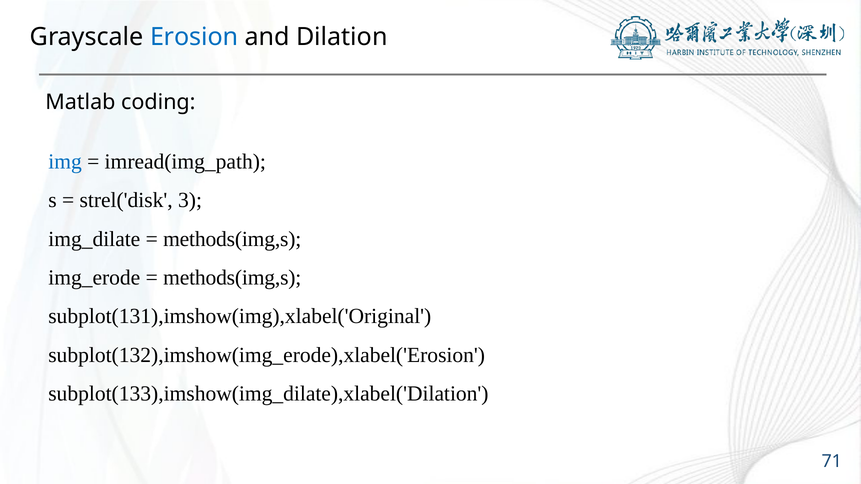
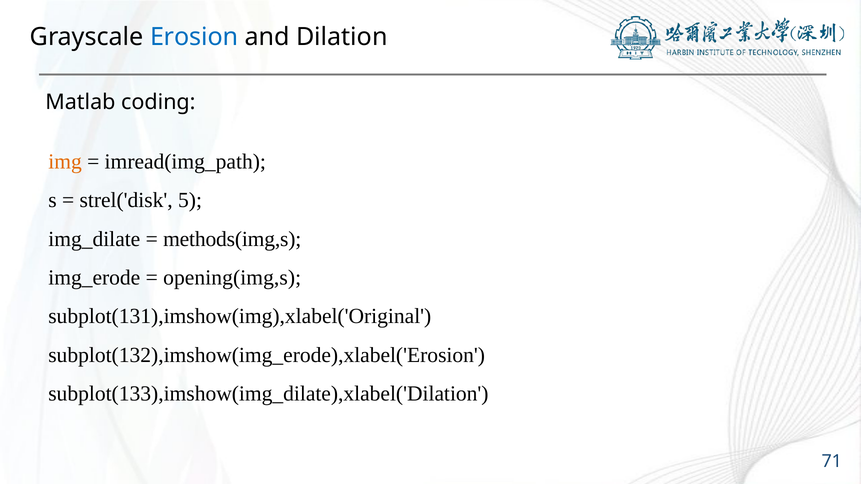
img colour: blue -> orange (65, 162)
3: 3 -> 5 (190, 200)
methods(img,s: methods(img,s -> opening(img,s (232, 278)
